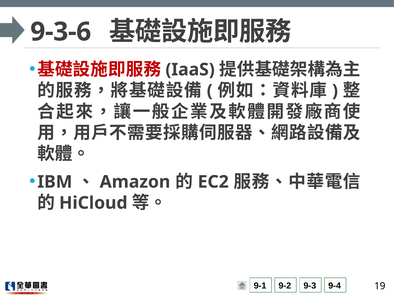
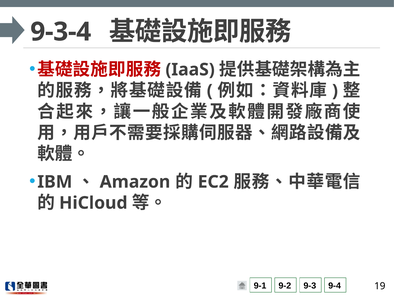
9-3-6: 9-3-6 -> 9-3-4 (61, 32)
